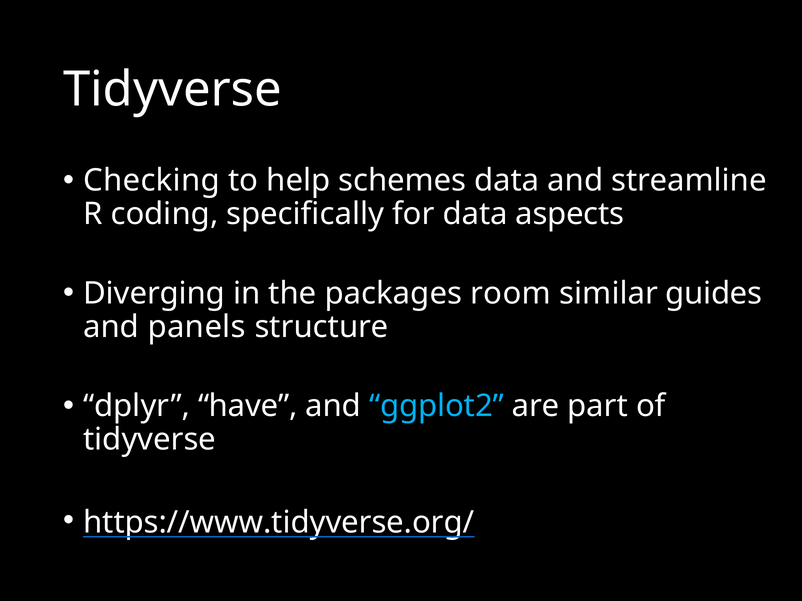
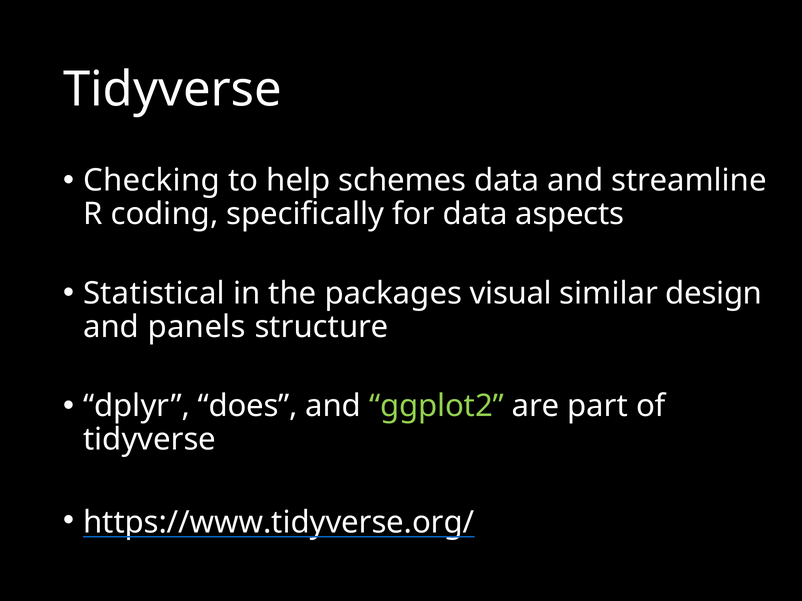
Diverging: Diverging -> Statistical (154, 294)
room: room -> visual (511, 294)
guides: guides -> design (714, 294)
have: have -> does (248, 406)
ggplot2 colour: light blue -> light green (437, 406)
